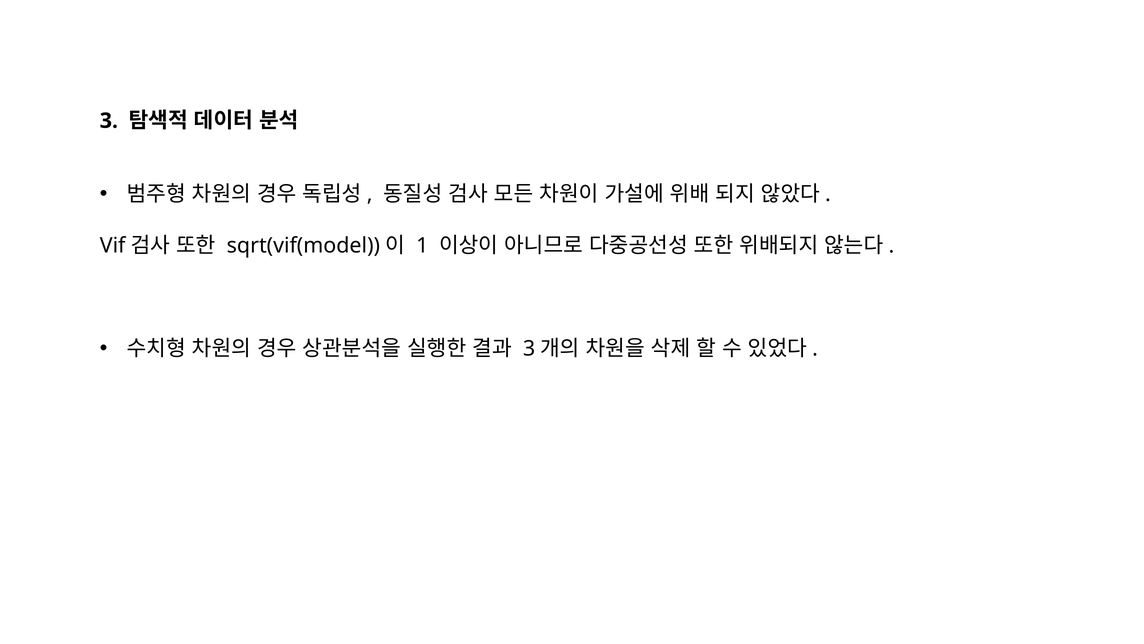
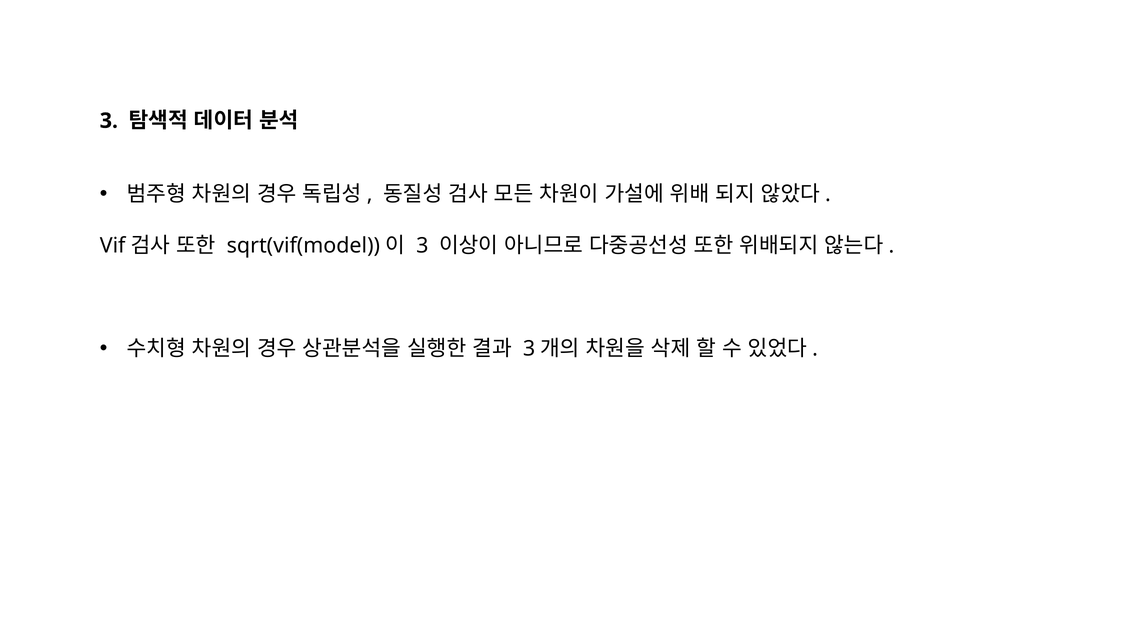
1: 1 -> 3 (422, 246)
